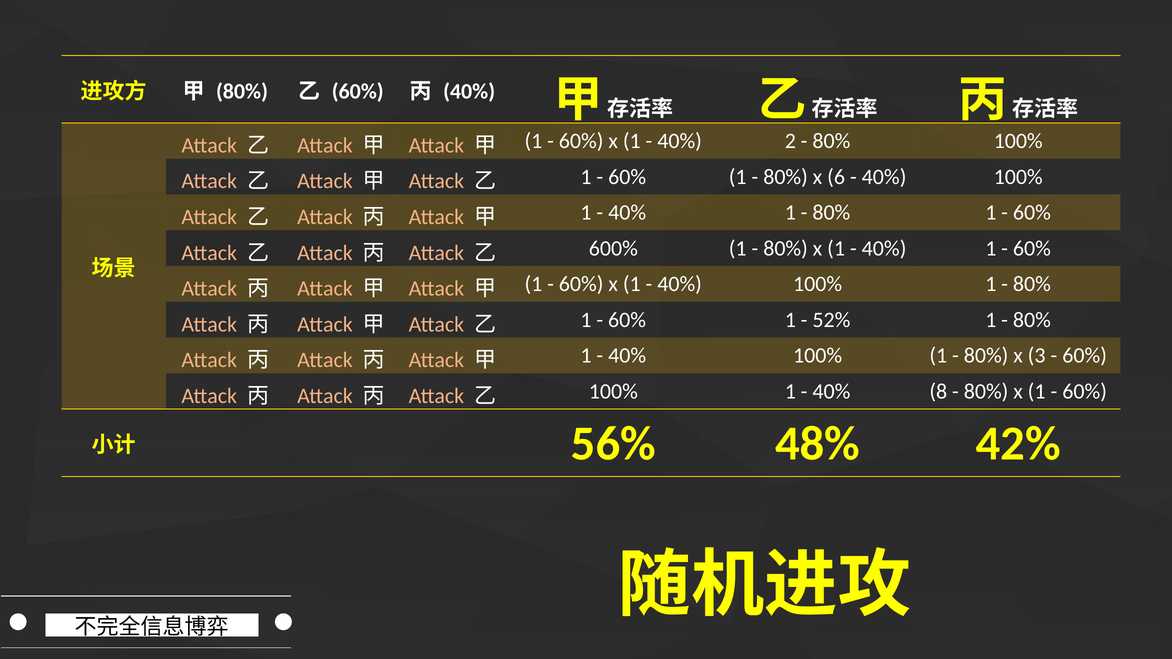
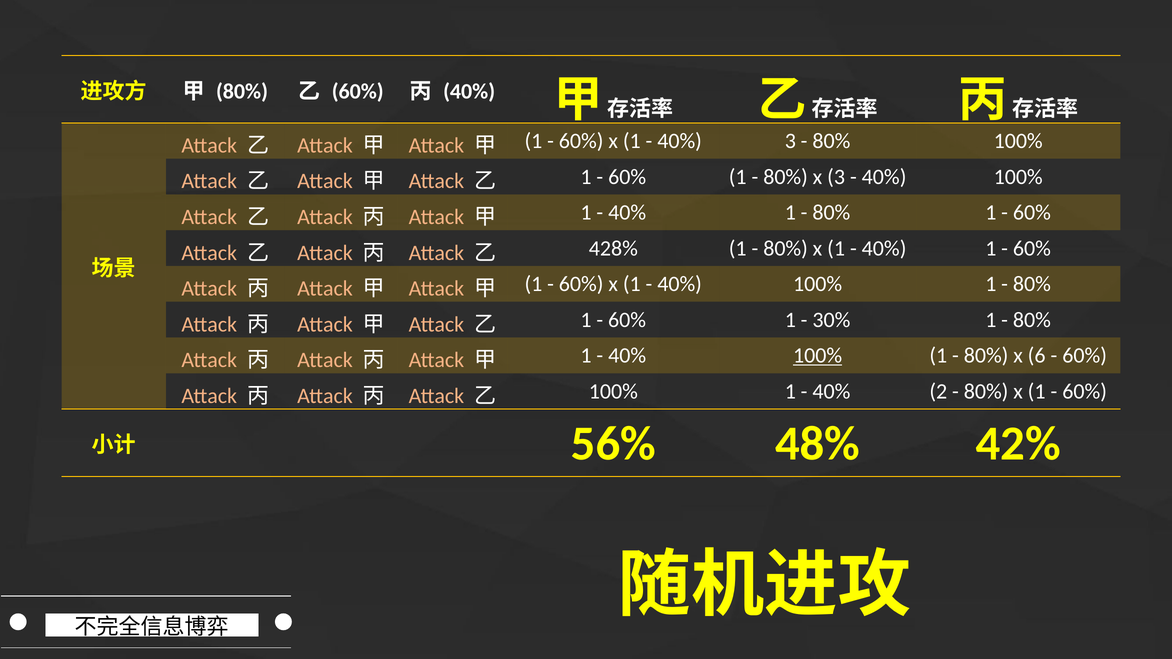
40% 2: 2 -> 3 (790, 141)
x 6: 6 -> 3 (836, 177)
600%: 600% -> 428% (613, 248)
52%: 52% -> 30% (831, 320)
100% underline: none -> present (818, 356)
3: 3 -> 6 (1037, 356)
8: 8 -> 2 (938, 392)
